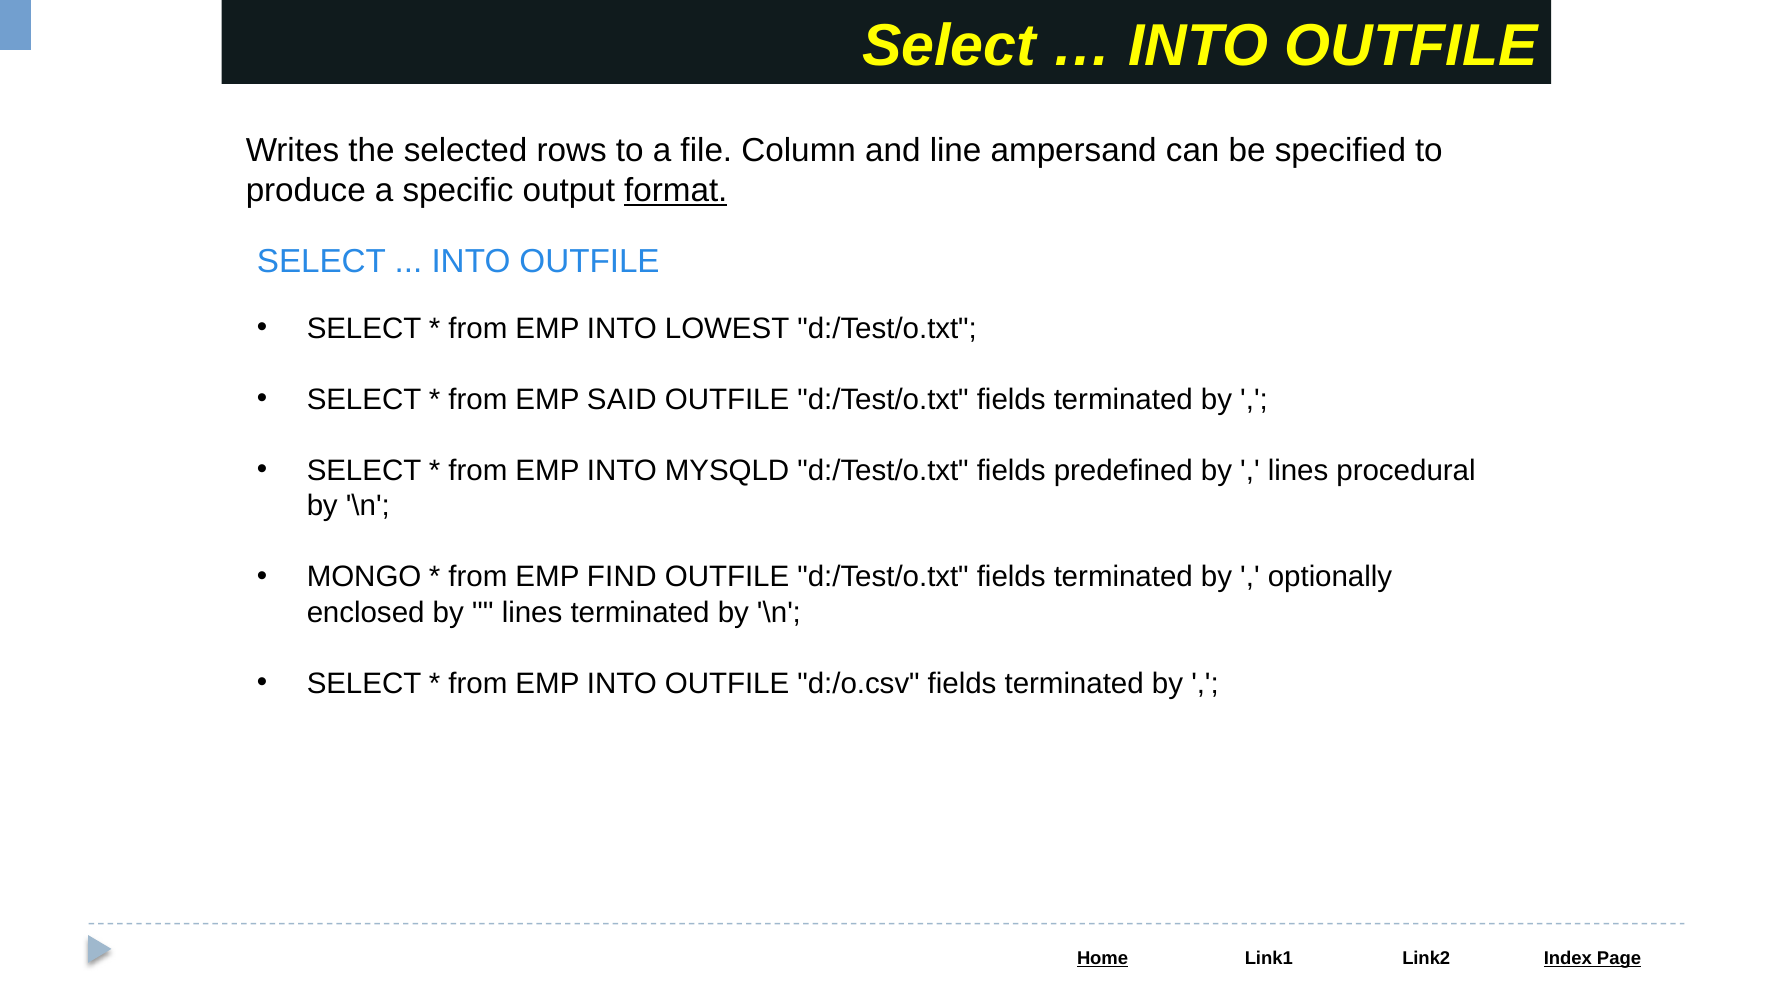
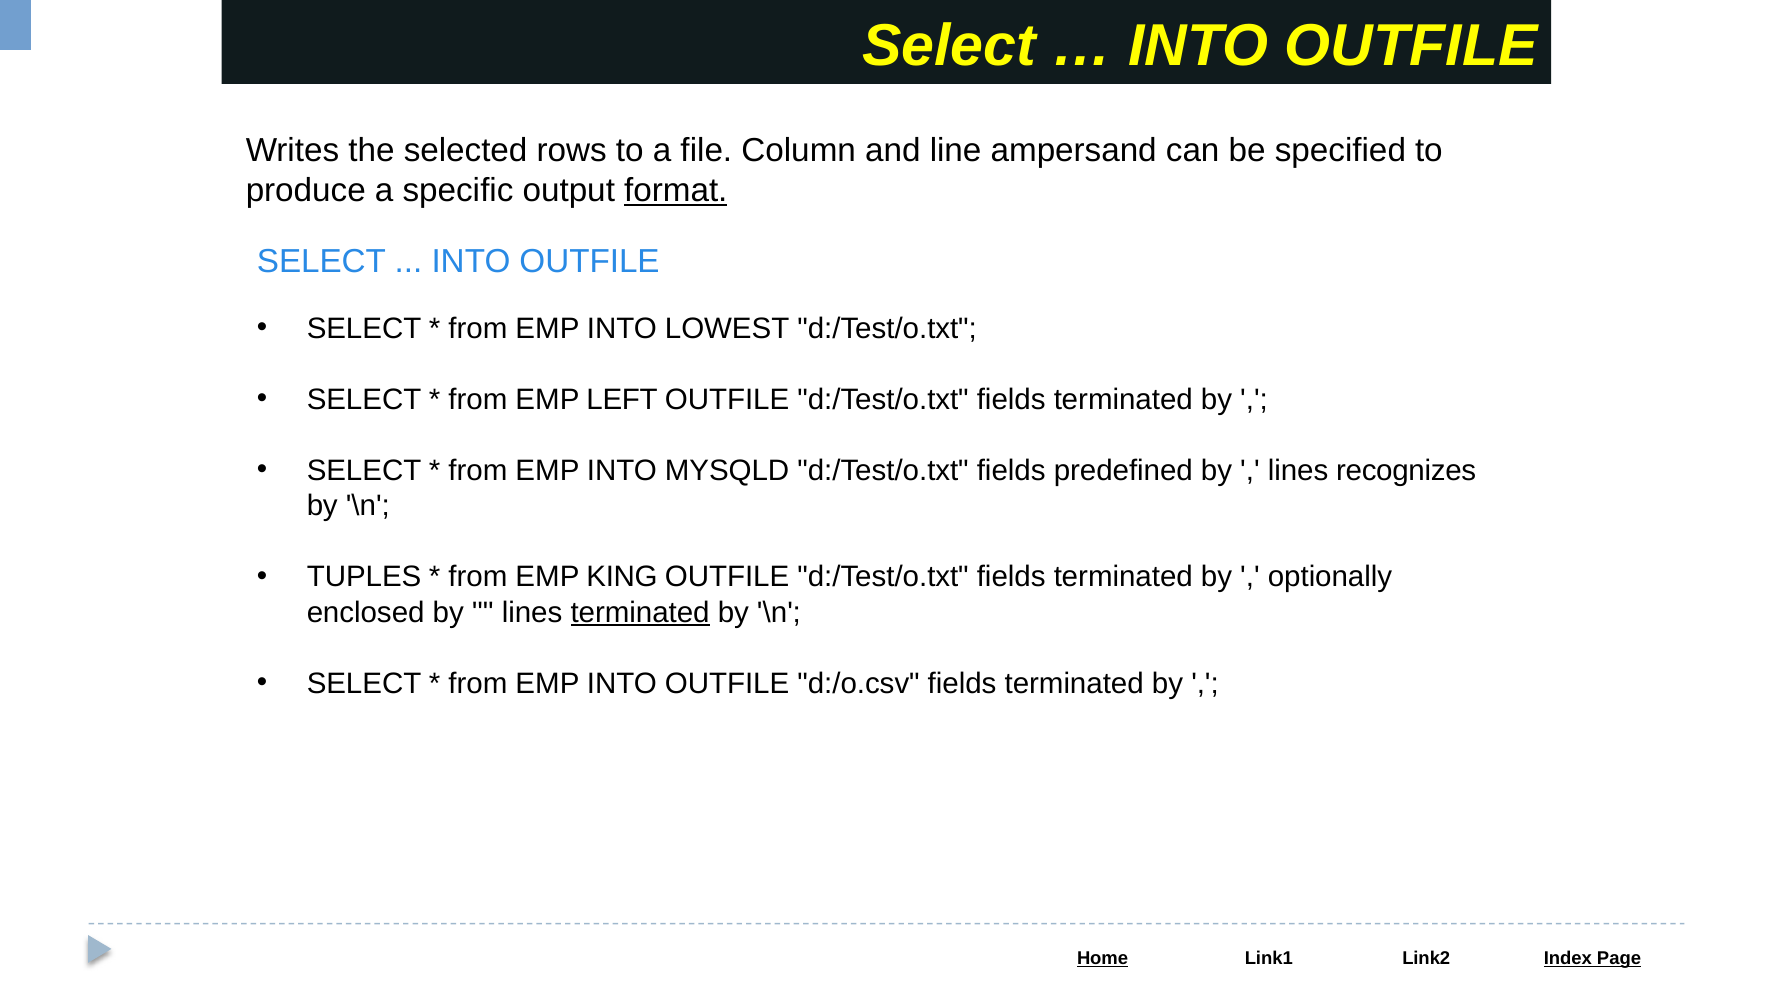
SAID: SAID -> LEFT (622, 400)
procedural: procedural -> recognizes (1406, 471)
MONGO: MONGO -> TUPLES (364, 577)
FIND: FIND -> KING (622, 577)
terminated underline: none -> present (640, 613)
